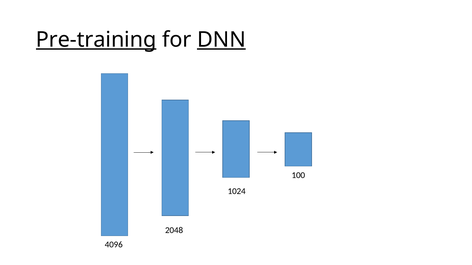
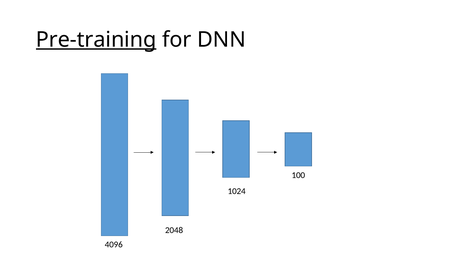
DNN underline: present -> none (221, 40)
